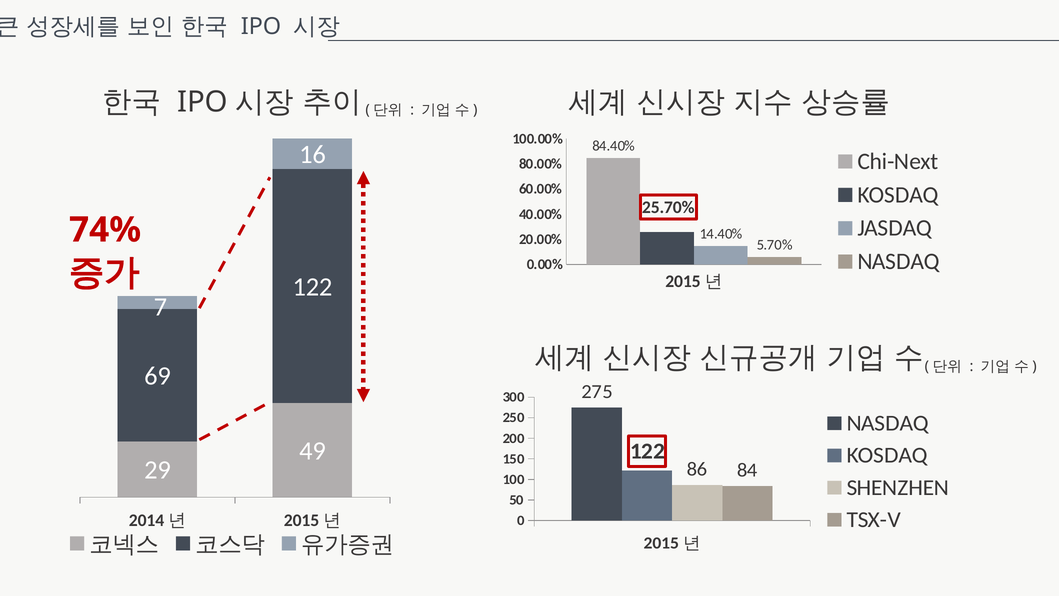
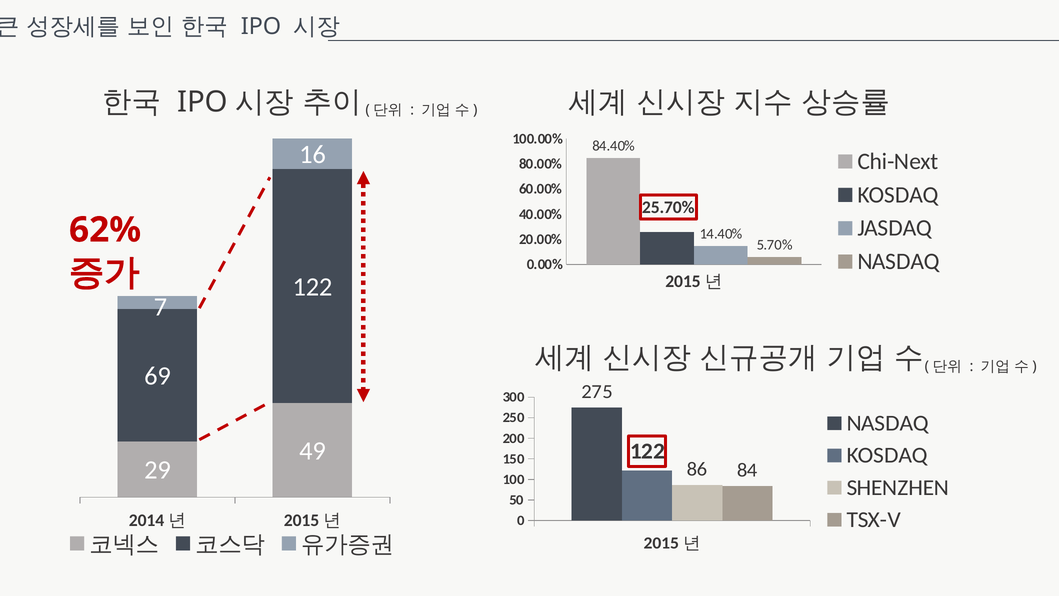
74%: 74% -> 62% (105, 230)
